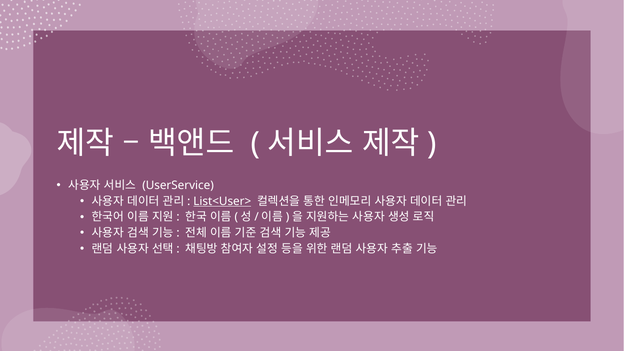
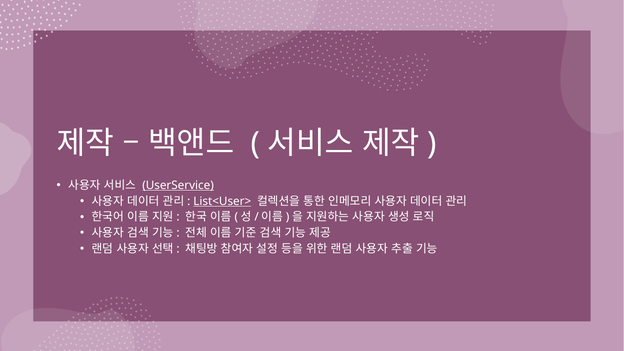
UserService underline: none -> present (178, 185)
